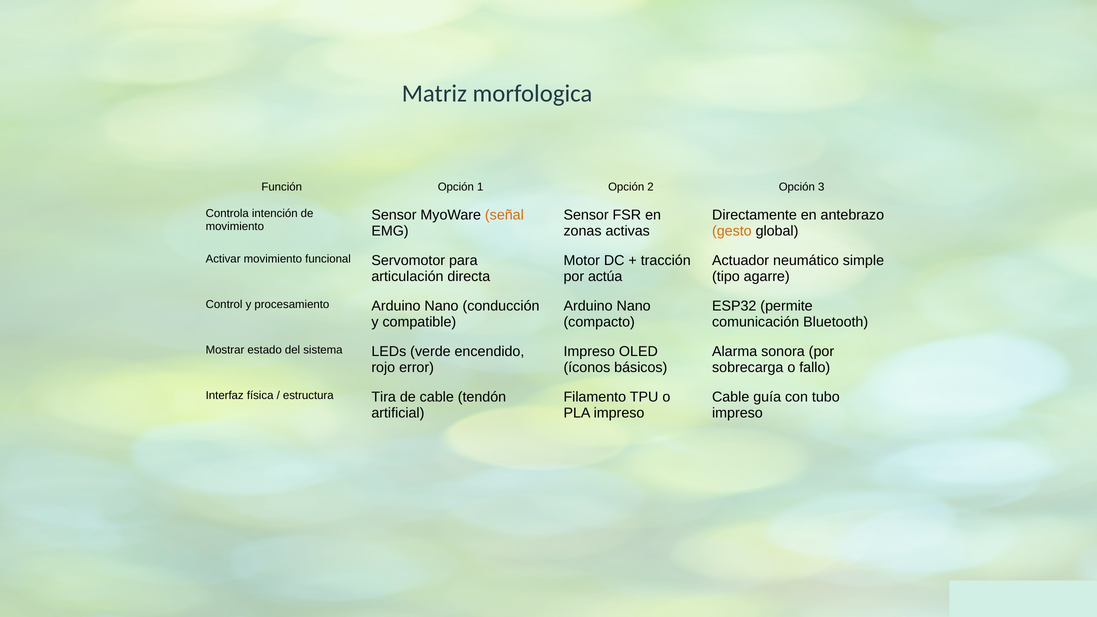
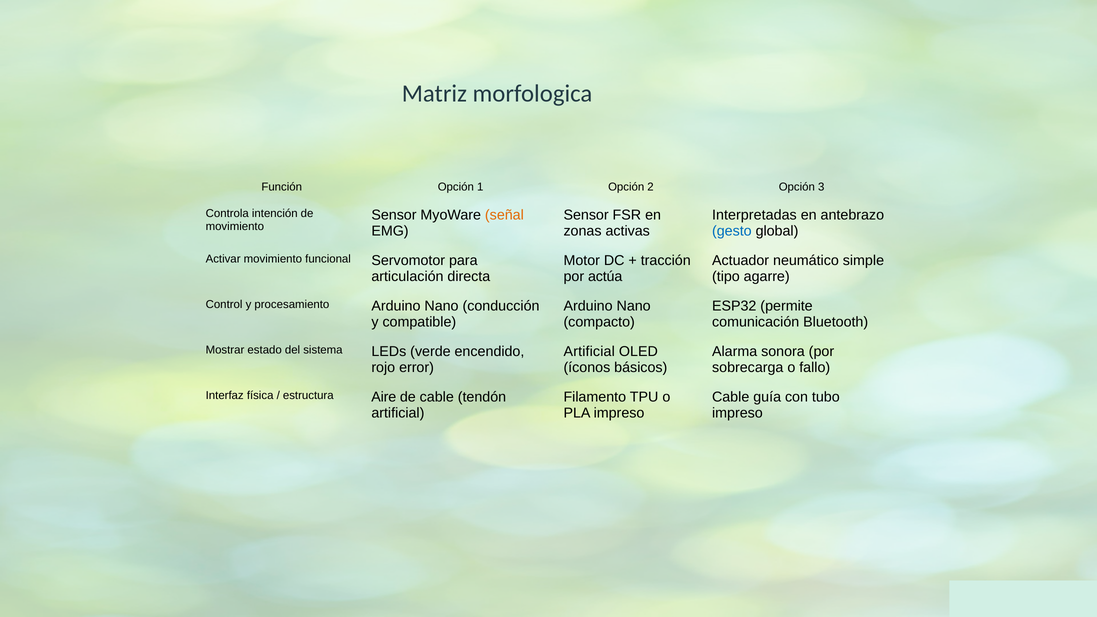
Directamente: Directamente -> Interpretadas (754, 215)
gesto colour: orange -> blue (732, 231)
Impreso: Impreso -> Artificial (589, 352)
Tira: Tira -> Aire (384, 397)
